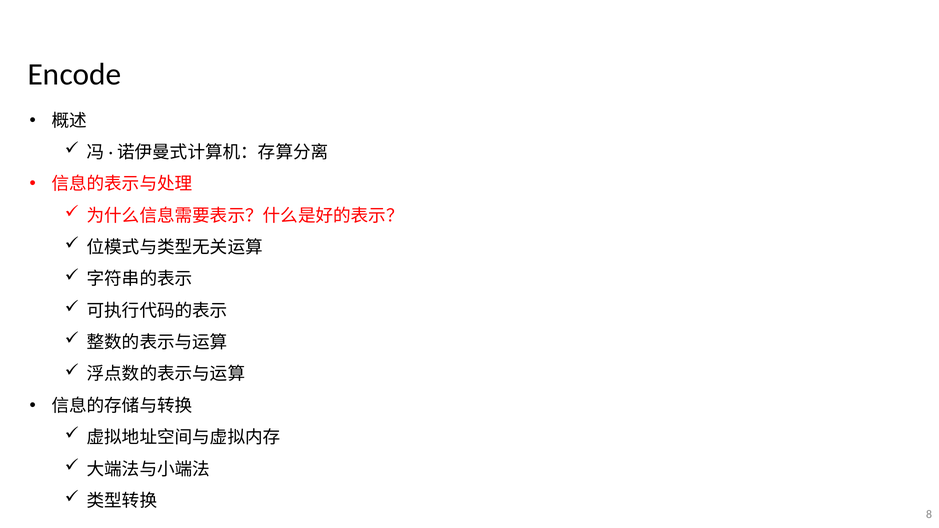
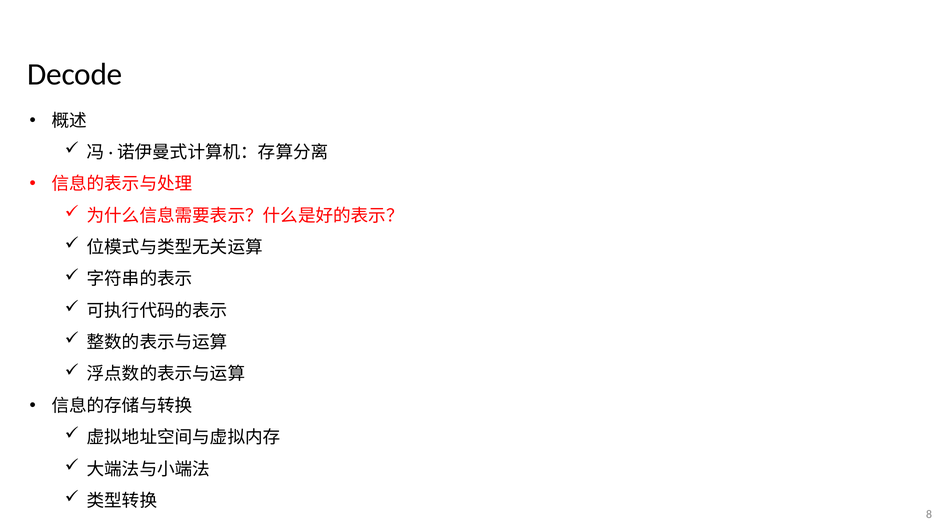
Encode: Encode -> Decode (75, 74)
